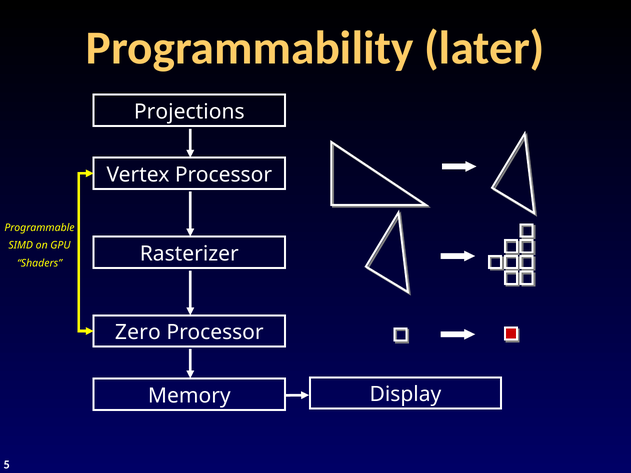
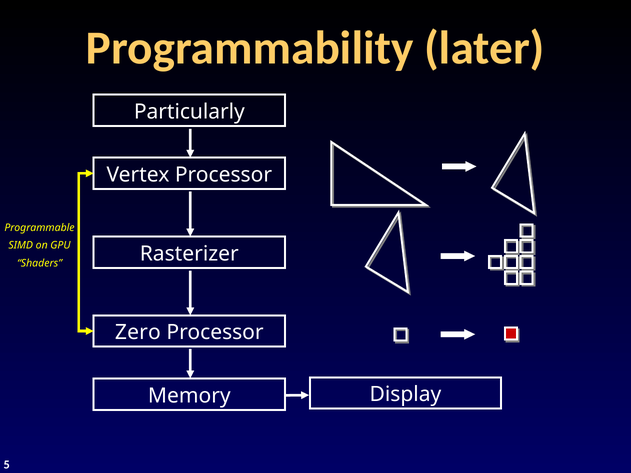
Projections: Projections -> Particularly (189, 112)
